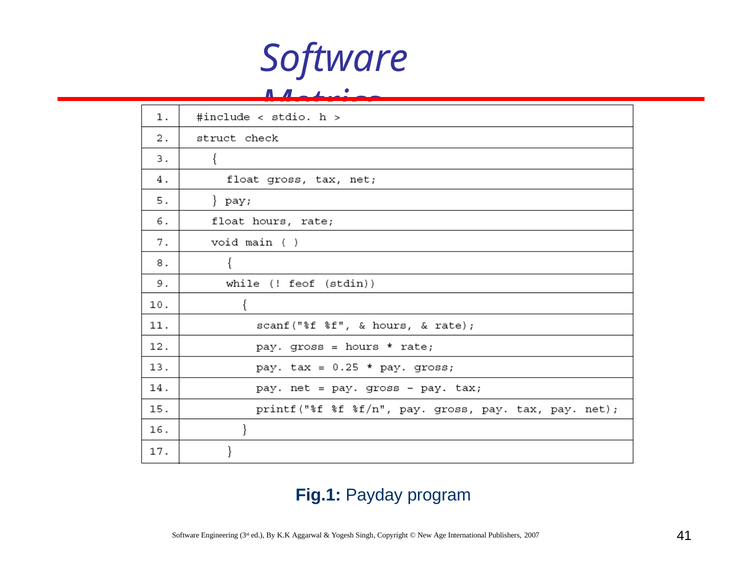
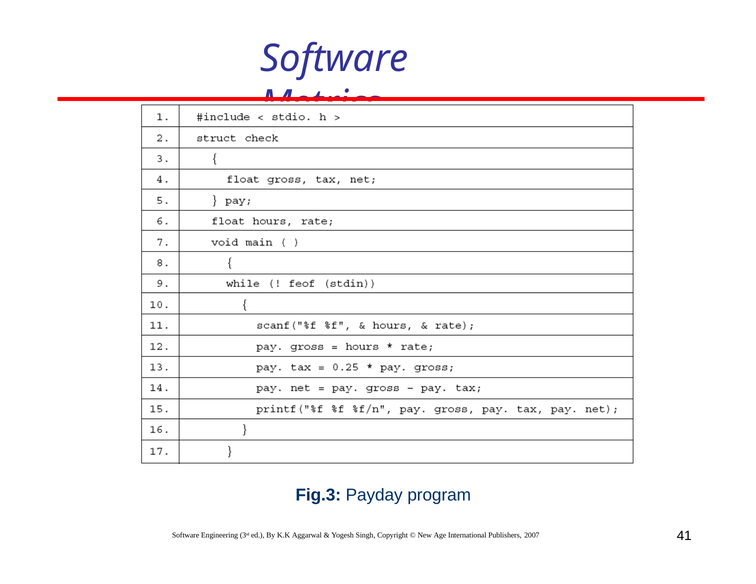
Fig.1: Fig.1 -> Fig.3 (318, 495)
